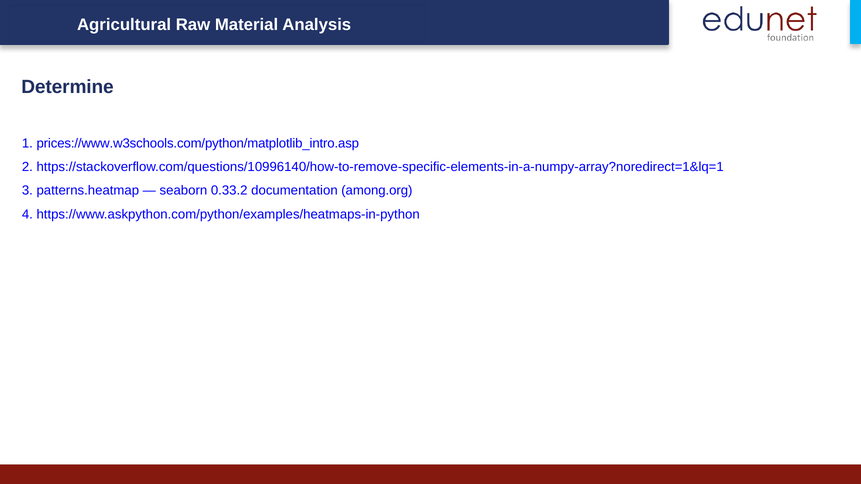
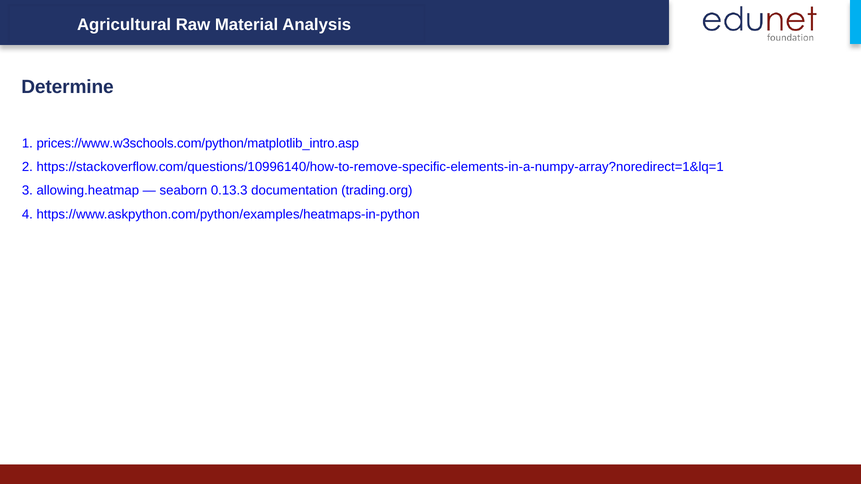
patterns.heatmap: patterns.heatmap -> allowing.heatmap (88, 191)
0.33.2: 0.33.2 -> 0.13.3 (229, 191)
among.org: among.org -> trading.org (377, 191)
